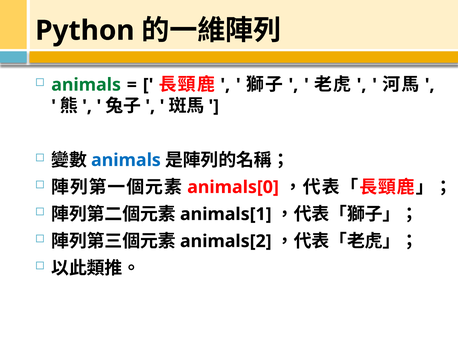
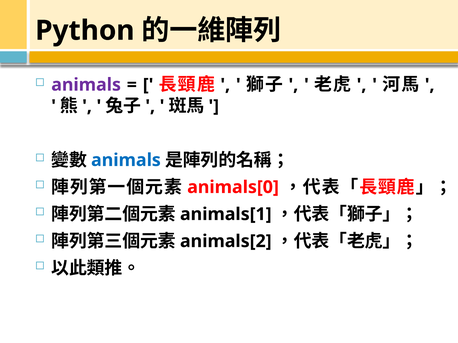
animals colour: green -> purple (86, 85)
